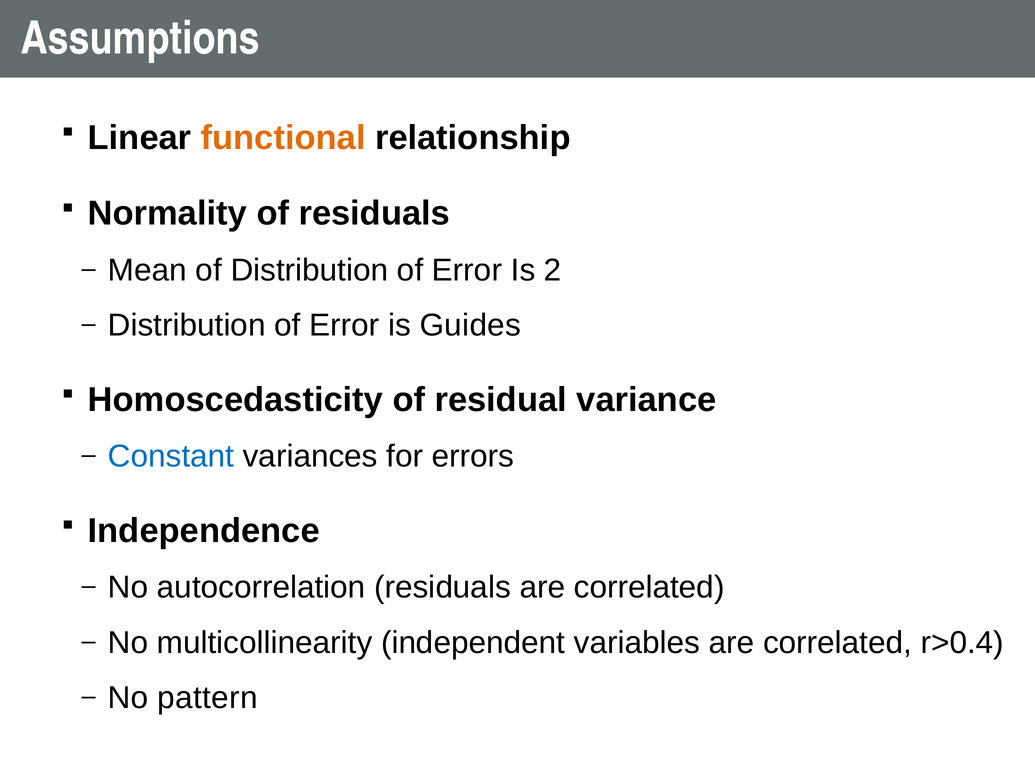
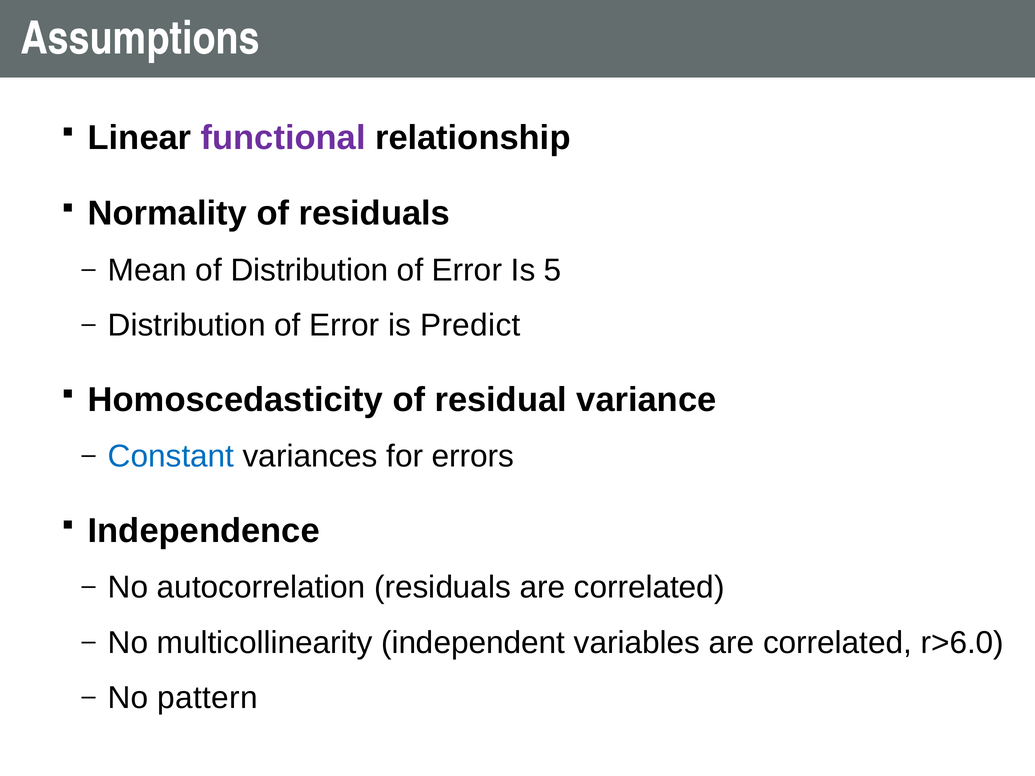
functional colour: orange -> purple (283, 138)
2: 2 -> 5 (553, 270)
Guides: Guides -> Predict (470, 326)
r>0.4: r>0.4 -> r>6.0 (962, 643)
